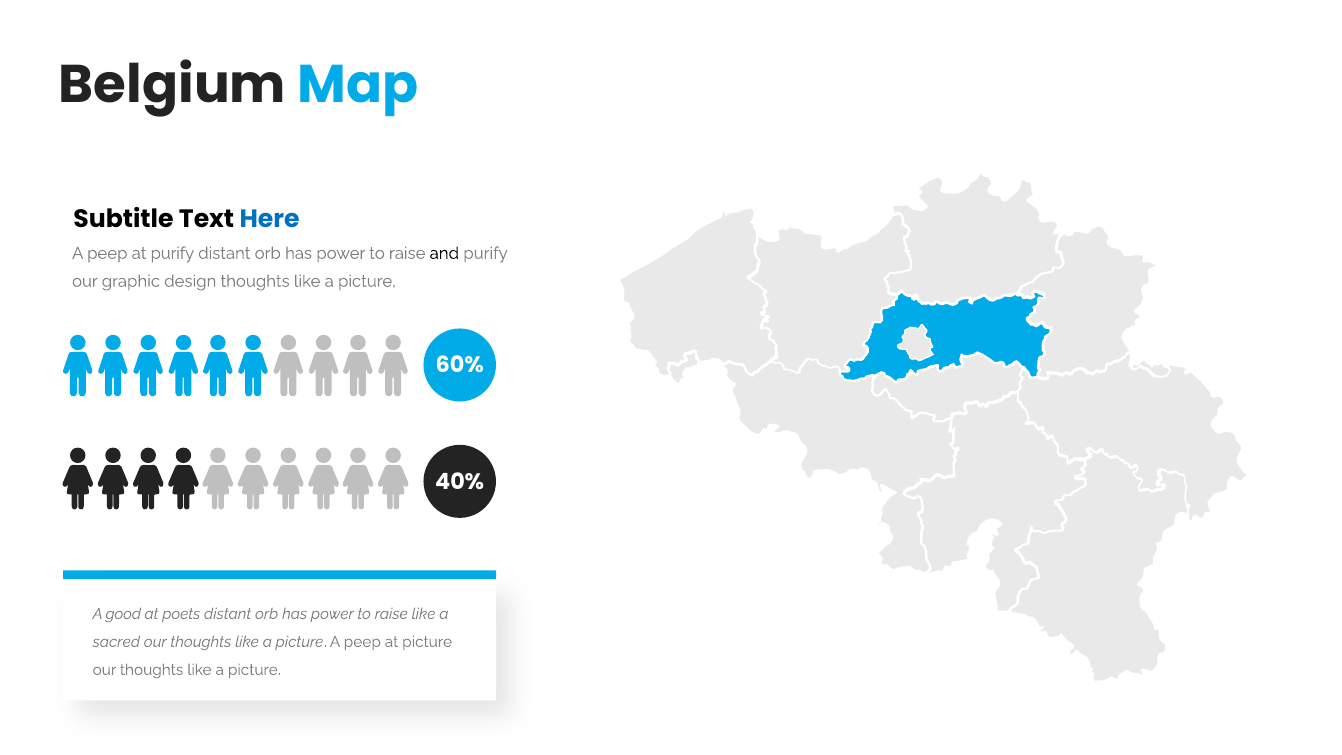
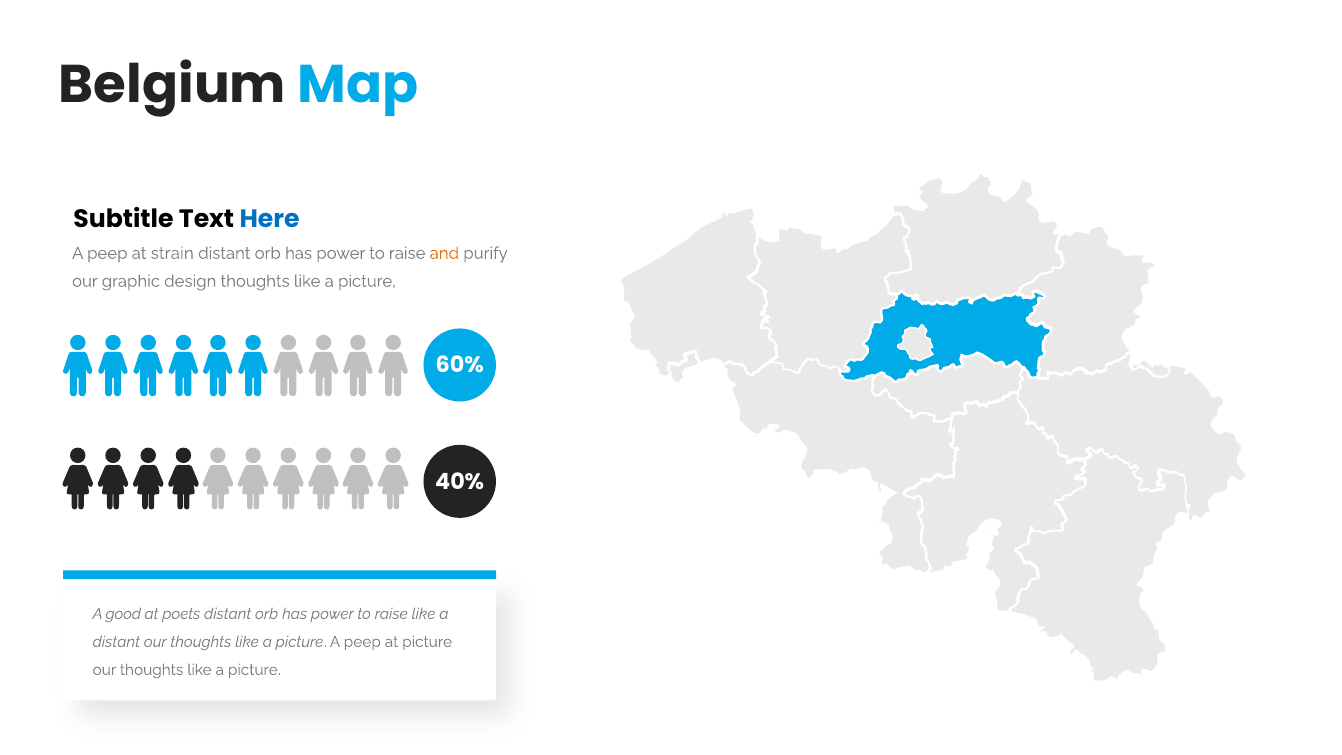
at purify: purify -> strain (172, 253)
and colour: black -> orange (444, 253)
sacred: sacred -> distant (116, 642)
